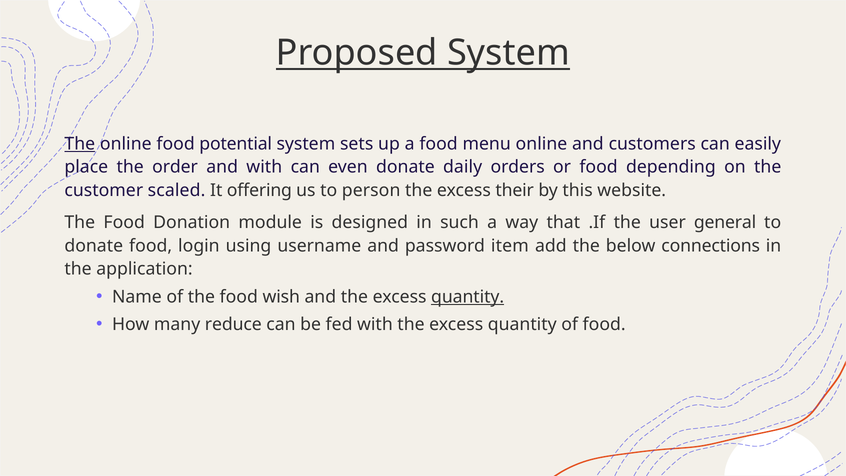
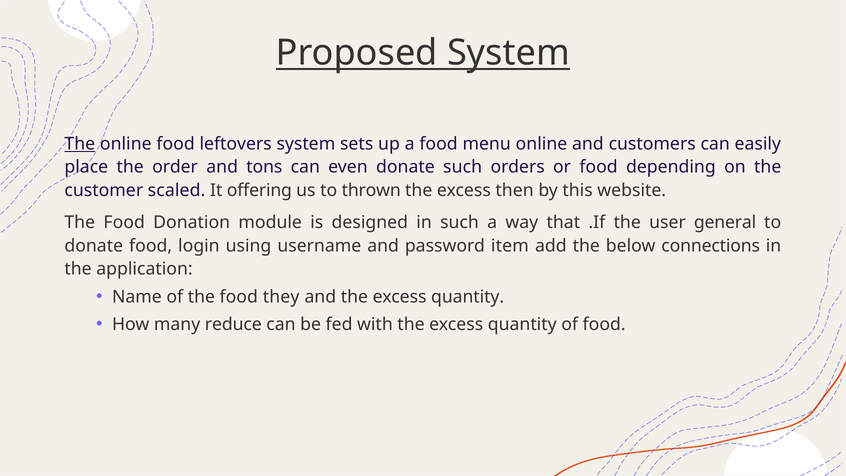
potential: potential -> leftovers (236, 144)
and with: with -> tons (264, 167)
donate daily: daily -> such (463, 167)
person: person -> thrown (371, 190)
their: their -> then (515, 190)
wish: wish -> they (281, 297)
quantity underline: present -> none (468, 297)
